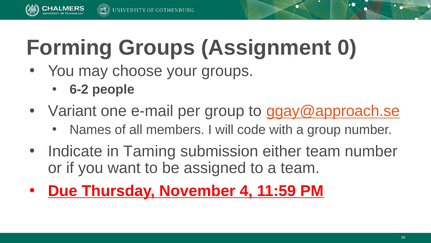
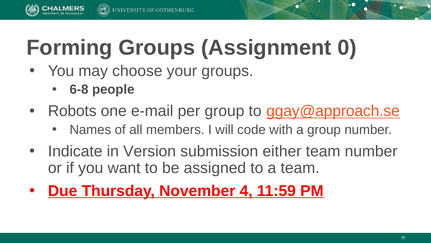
6-2: 6-2 -> 6-8 (79, 89)
Variant: Variant -> Robots (72, 111)
Taming: Taming -> Version (150, 151)
